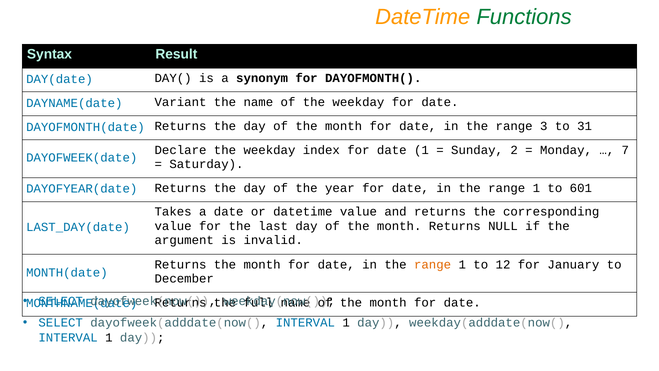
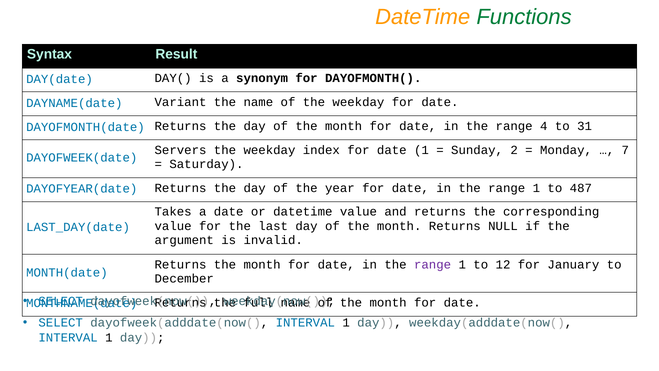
3: 3 -> 4 (544, 126)
Declare: Declare -> Servers (181, 150)
601: 601 -> 487 (581, 188)
range colour: orange -> purple (433, 264)
